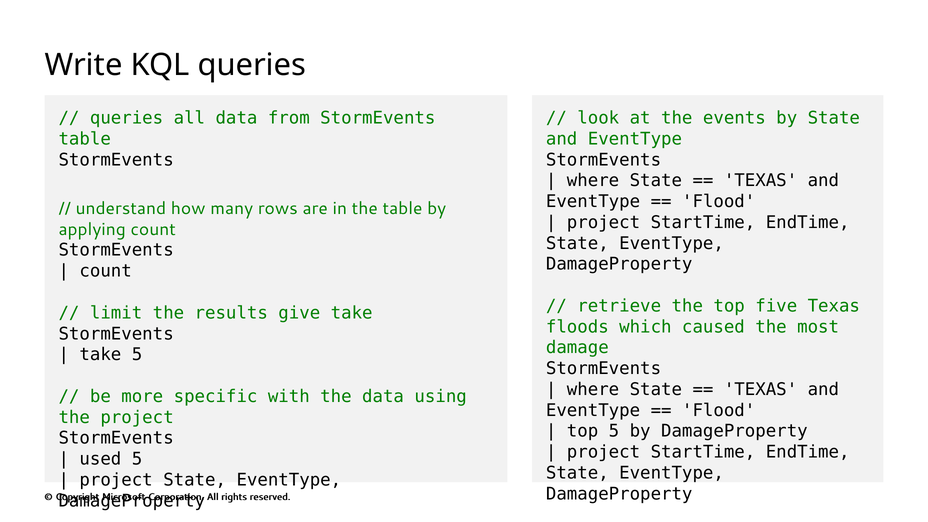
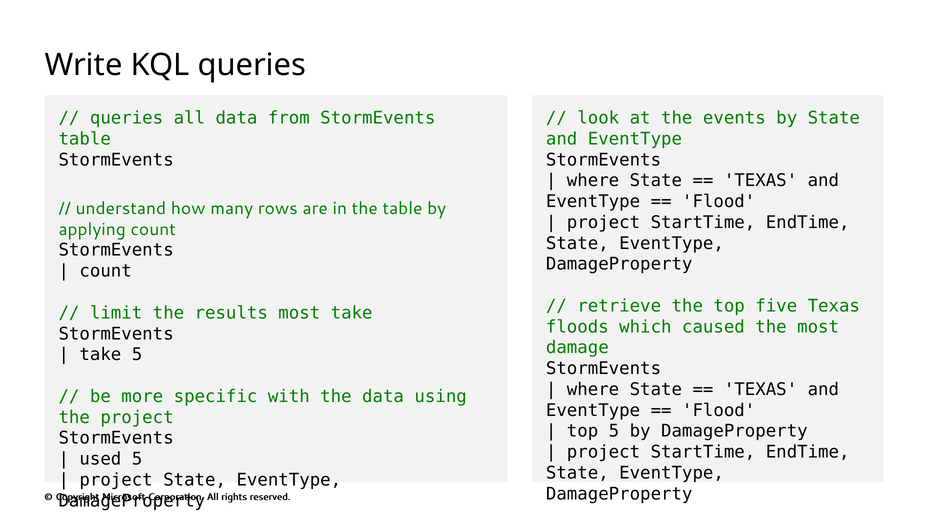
results give: give -> most (299, 313)
